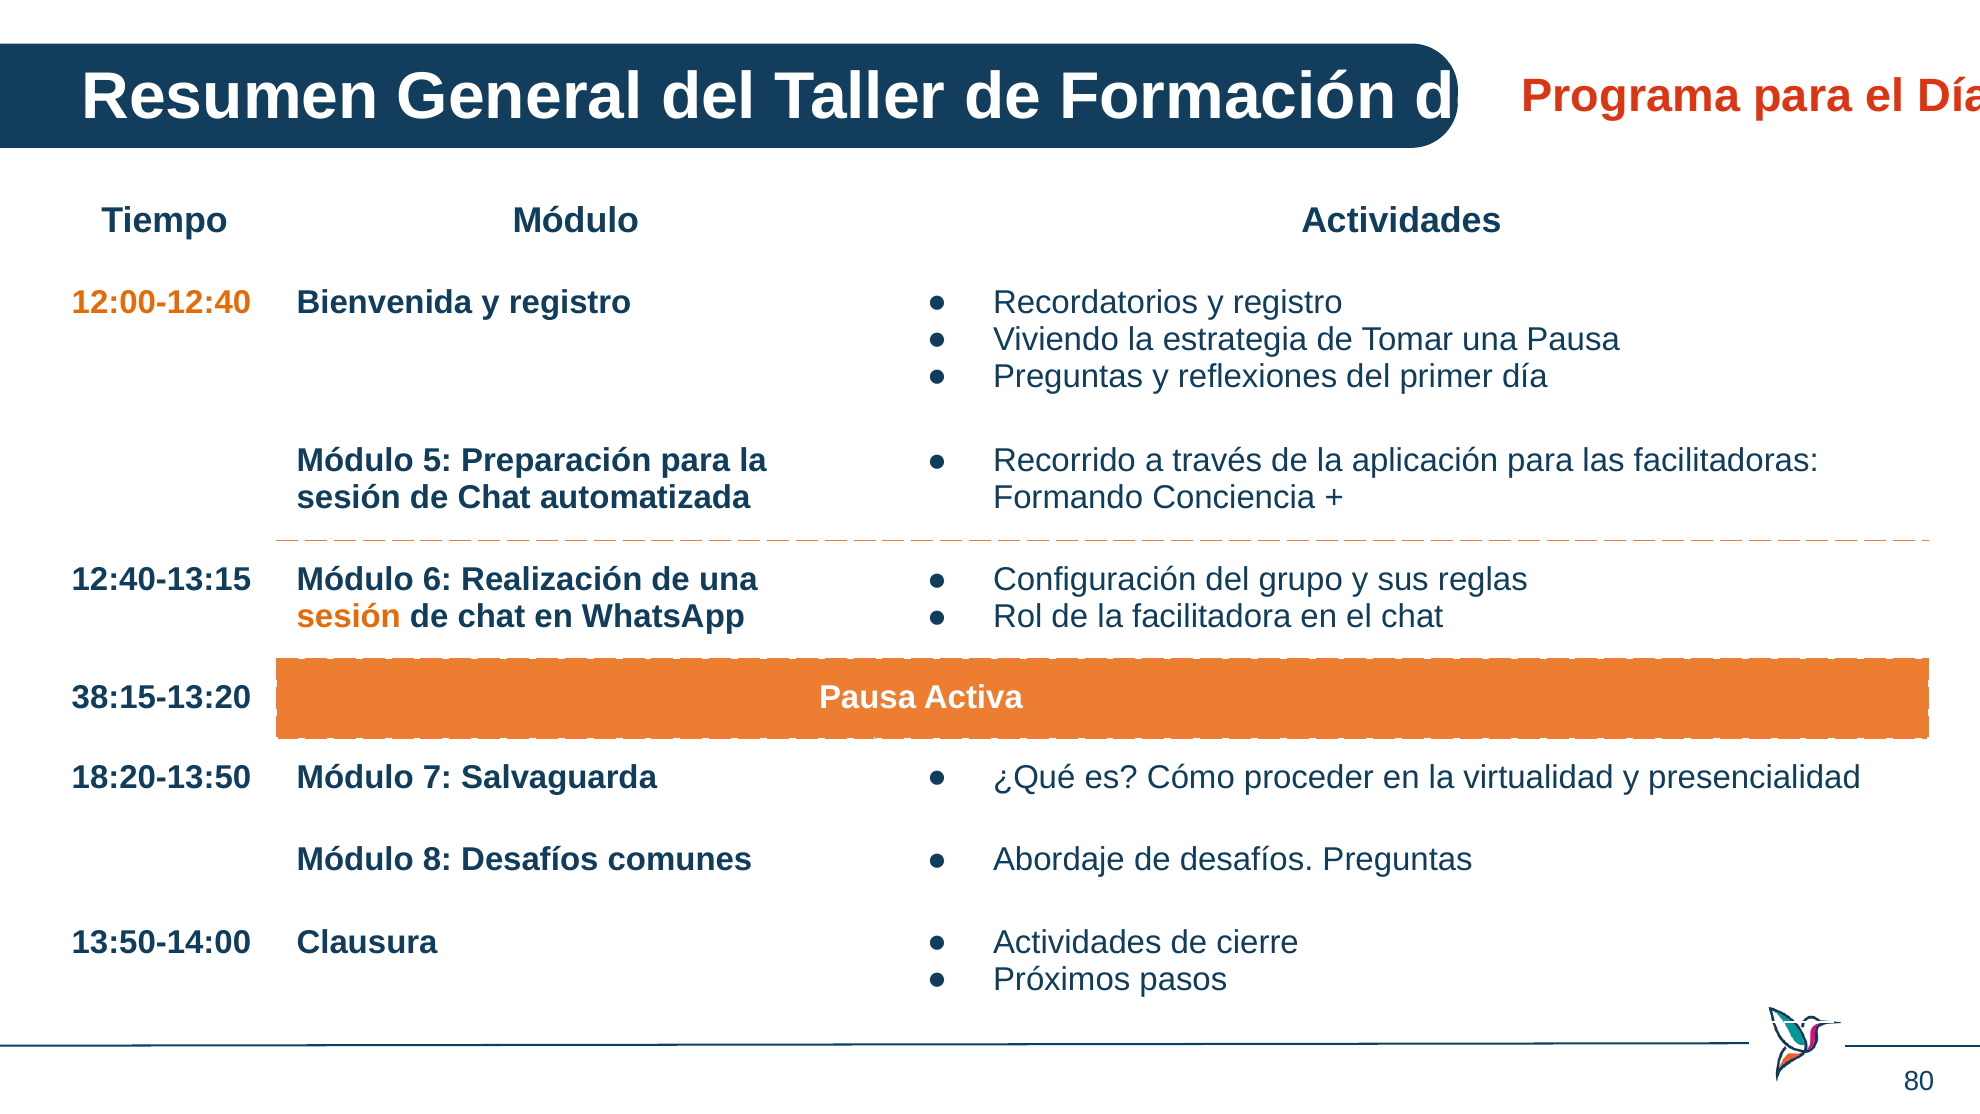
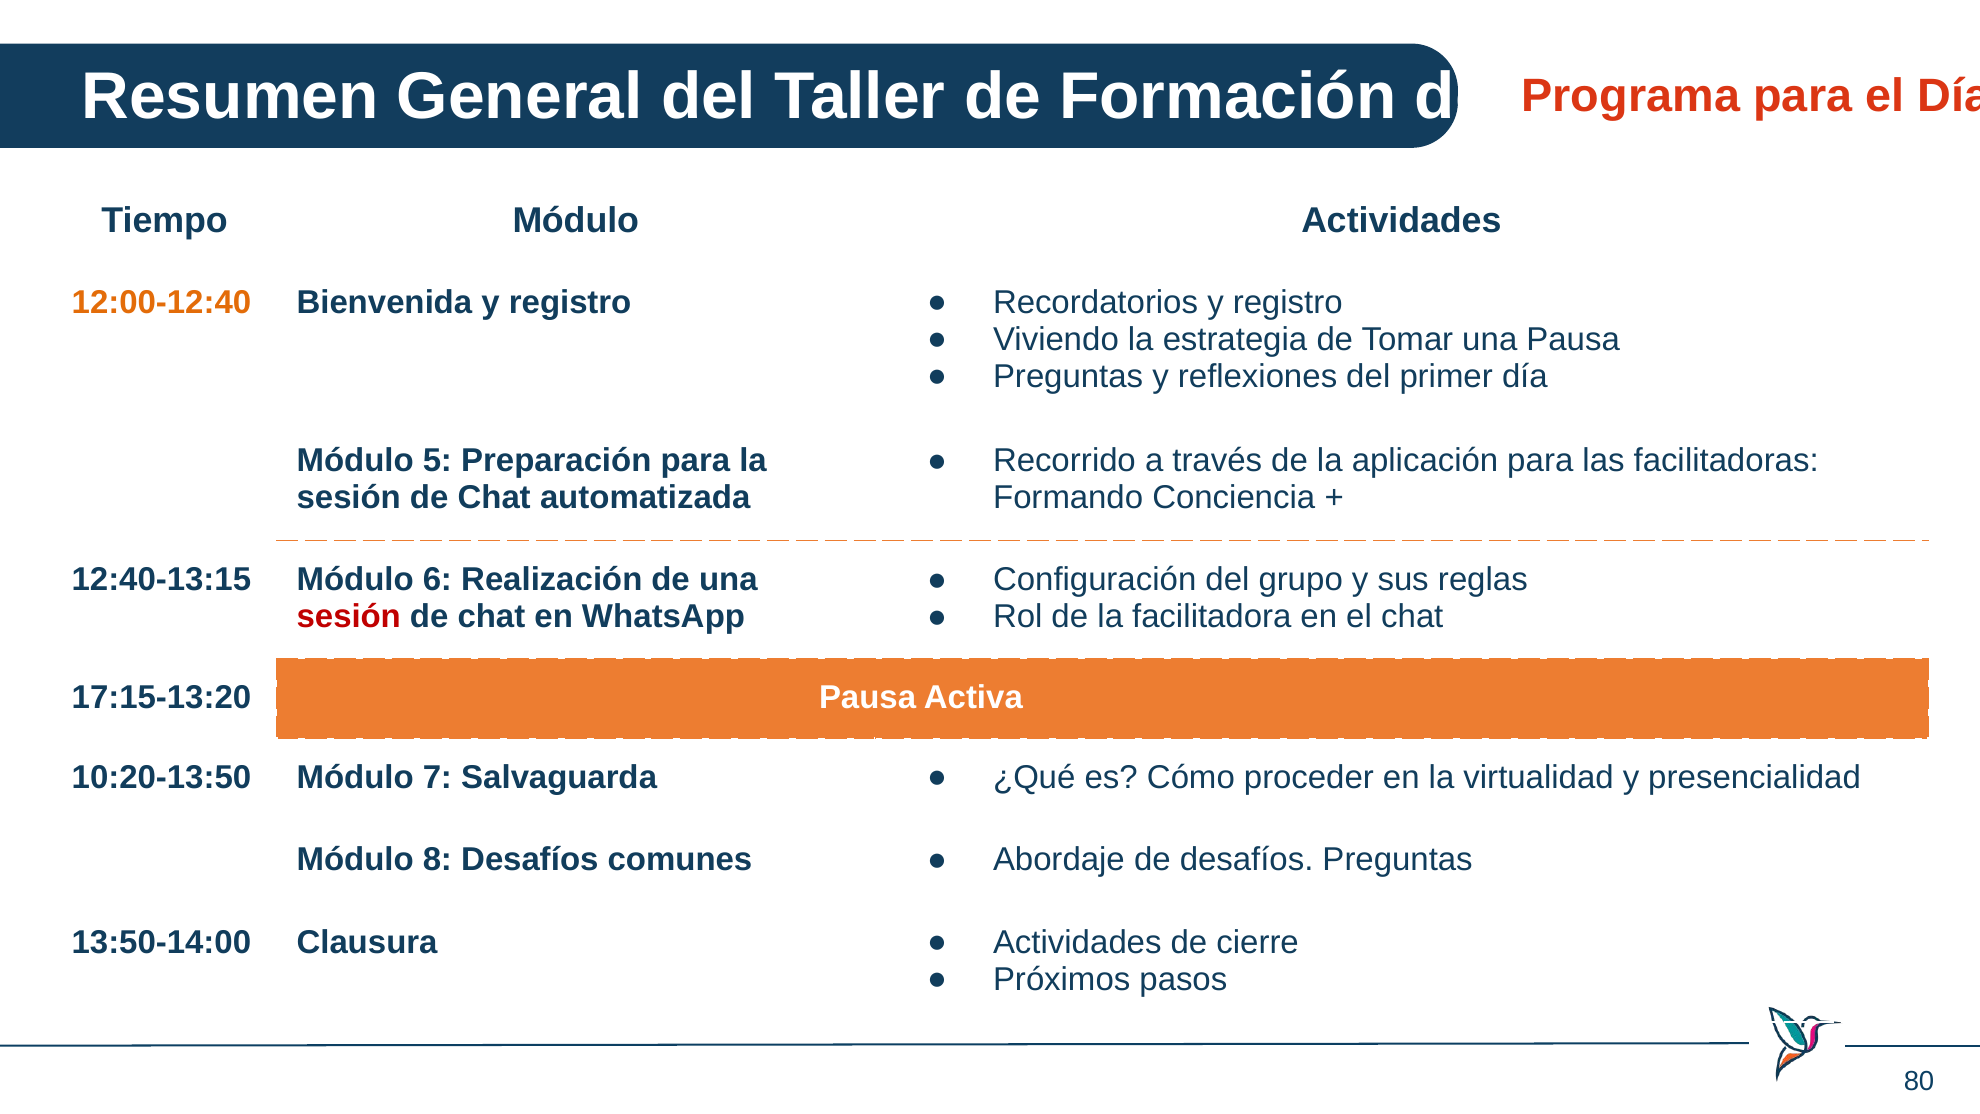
sesión colour: orange -> red (349, 616)
38:15-13:20: 38:15-13:20 -> 17:15-13:20 (161, 698)
18:20-13:50: 18:20-13:50 -> 10:20-13:50 (161, 777)
